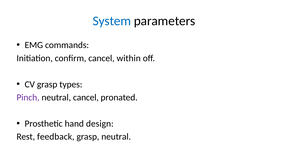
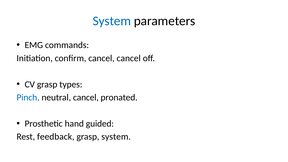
cancel within: within -> cancel (129, 58)
Pinch colour: purple -> blue (28, 97)
design: design -> guided (100, 124)
grasp neutral: neutral -> system (116, 137)
